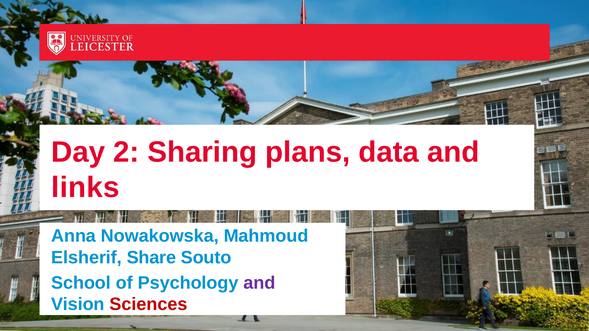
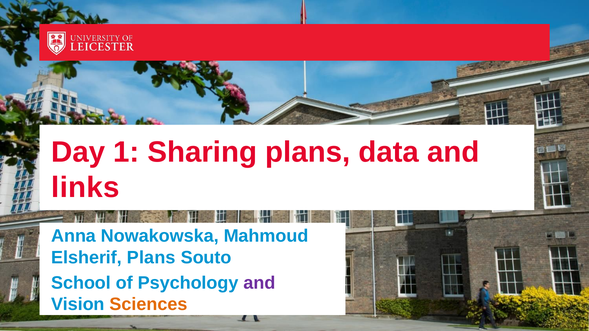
2: 2 -> 1 (126, 152)
Elsherif Share: Share -> Plans (151, 258)
Sciences colour: red -> orange (149, 305)
